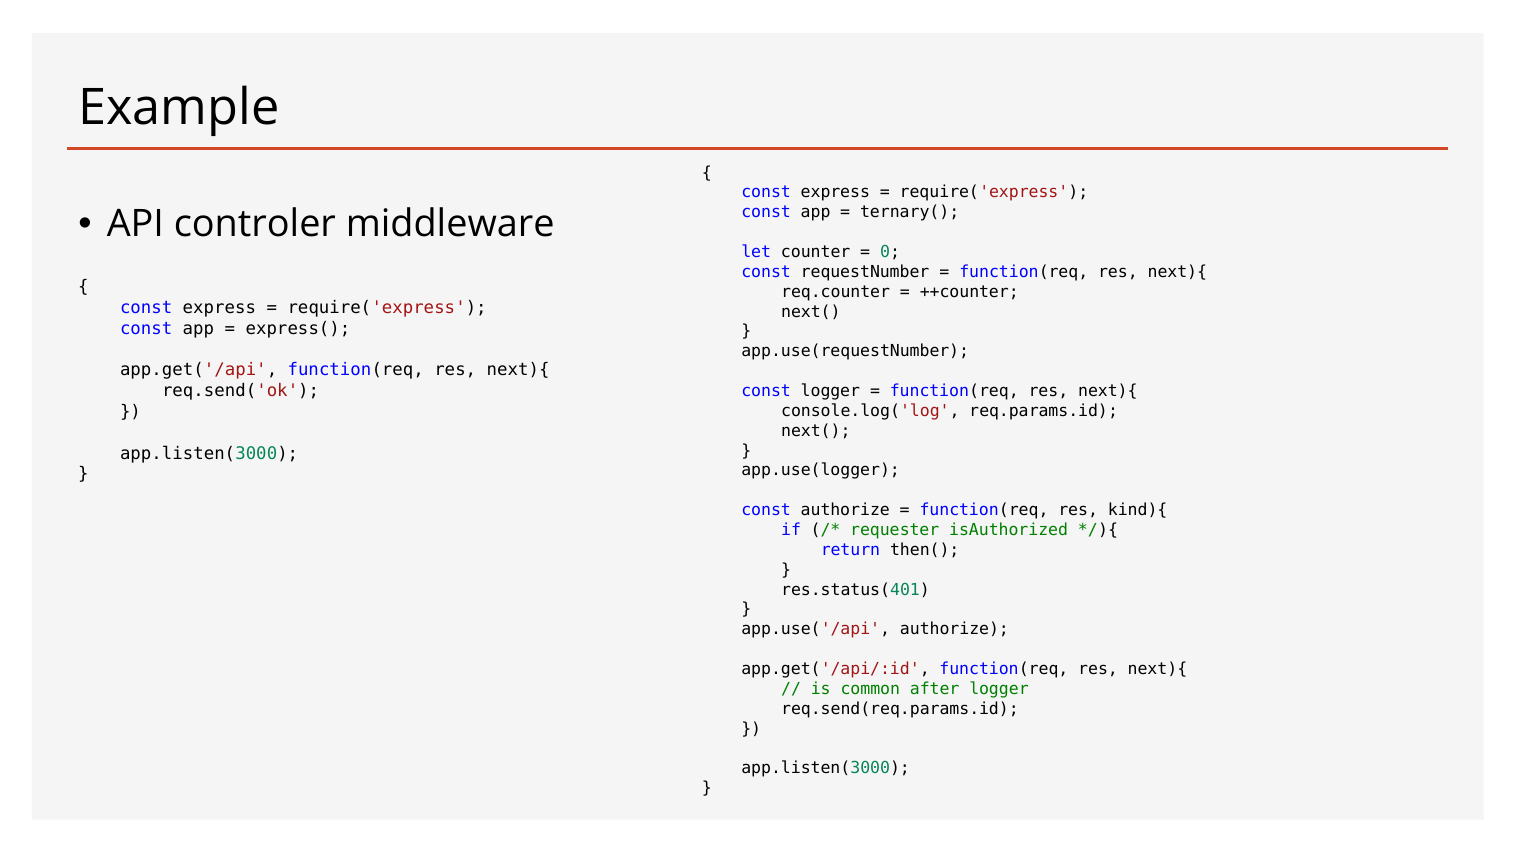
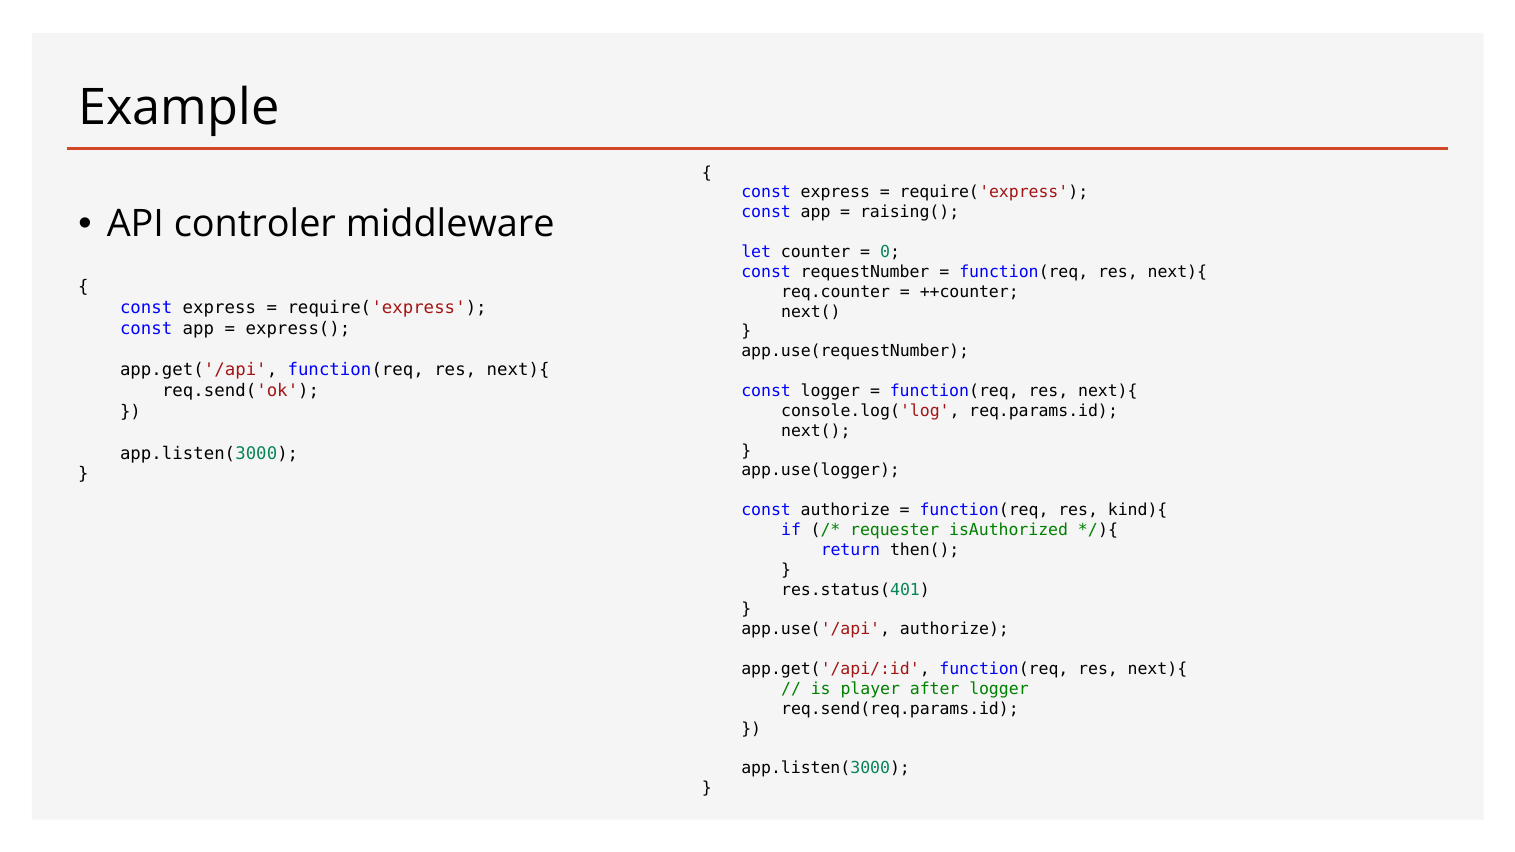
ternary(: ternary( -> raising( (910, 212)
common: common -> player (870, 689)
